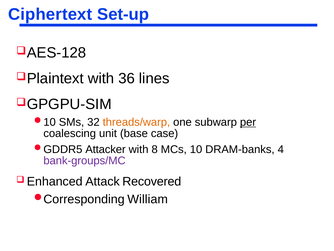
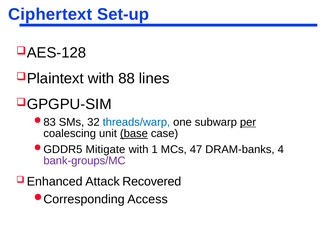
36: 36 -> 88 (127, 78)
10: 10 -> 83 (50, 122)
threads/warp colour: orange -> blue (136, 122)
base underline: none -> present (134, 133)
Attacker: Attacker -> Mitigate (105, 149)
8: 8 -> 1 (155, 149)
MCs 10: 10 -> 47 (196, 149)
William: William -> Access (148, 199)
